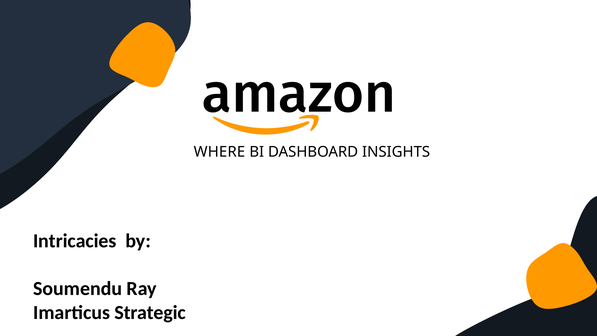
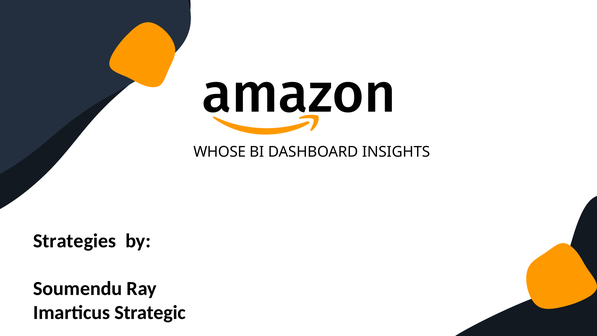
WHERE: WHERE -> WHOSE (220, 152)
Intricacies: Intricacies -> Strategies (75, 241)
